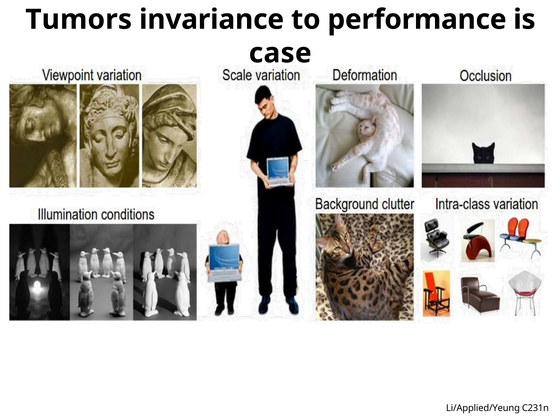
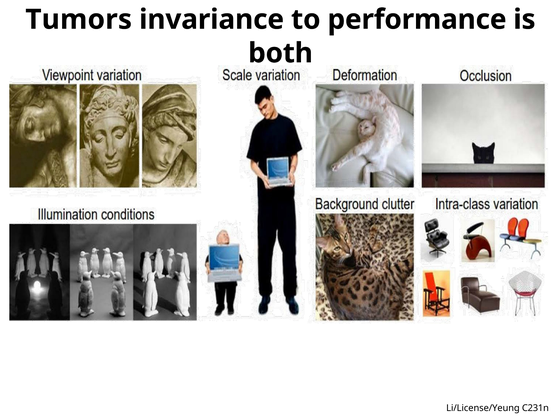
case: case -> both (281, 53)
Li/Applied/Yeung: Li/Applied/Yeung -> Li/License/Yeung (483, 408)
